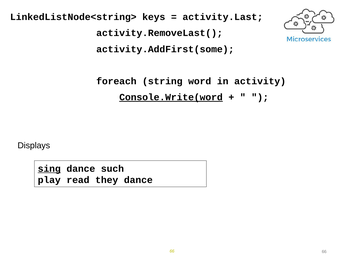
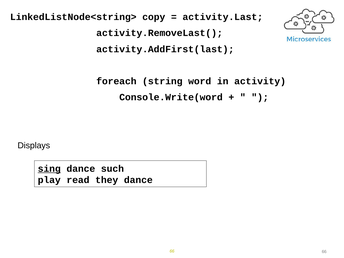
keys: keys -> copy (154, 17)
activity.AddFirst(some: activity.AddFirst(some -> activity.AddFirst(last (165, 49)
Console.Write(word underline: present -> none (171, 97)
